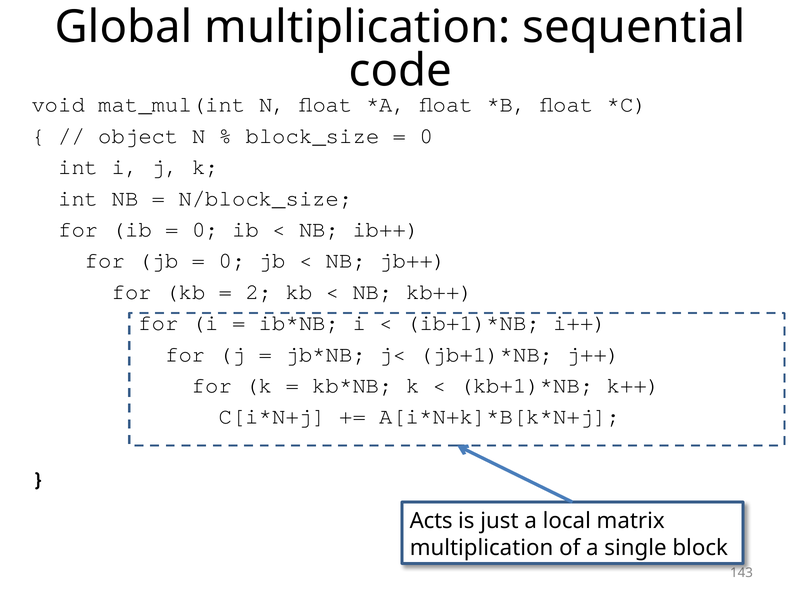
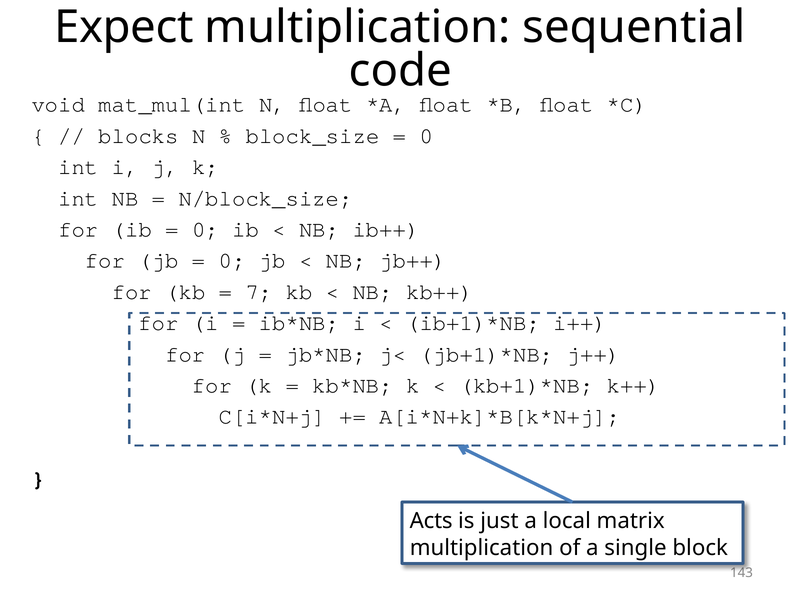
Global: Global -> Expect (124, 27)
object: object -> blocks (139, 136)
2: 2 -> 7 (259, 292)
